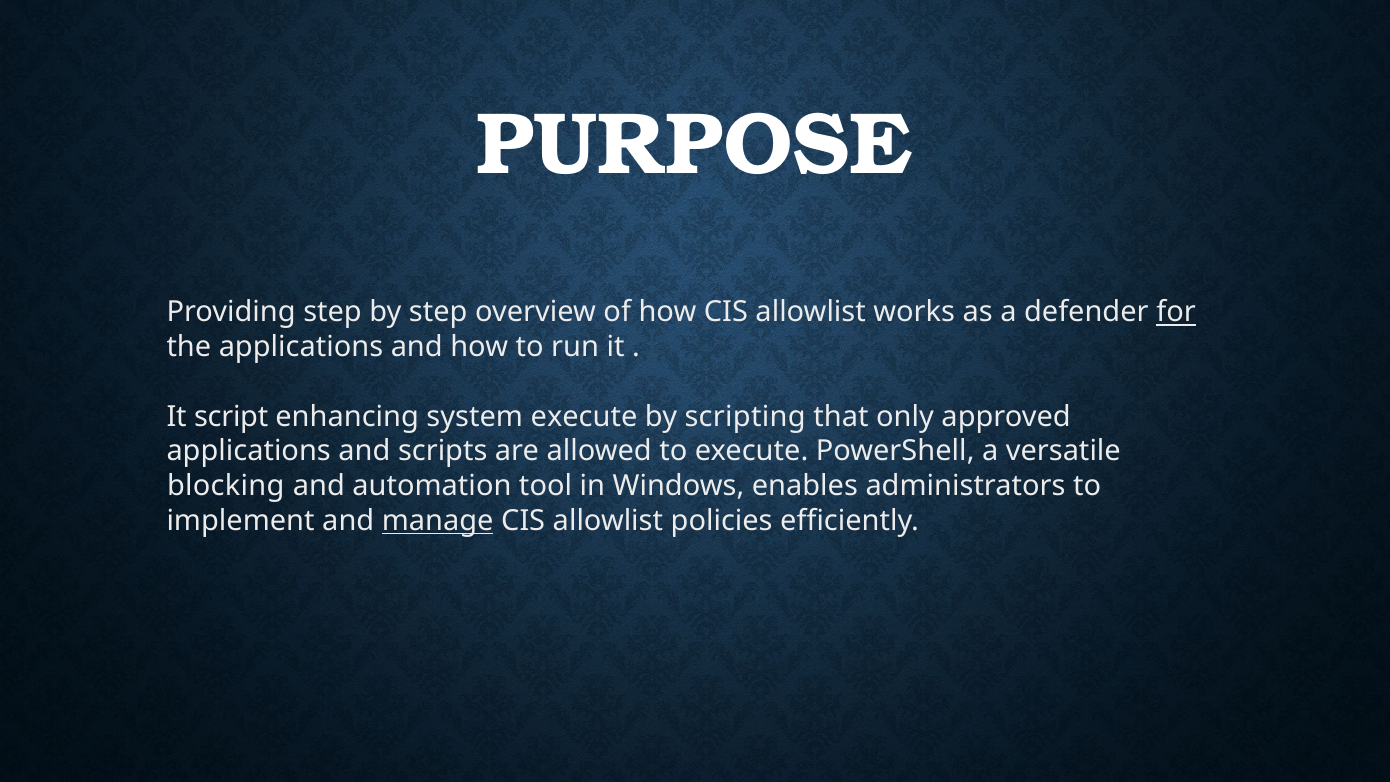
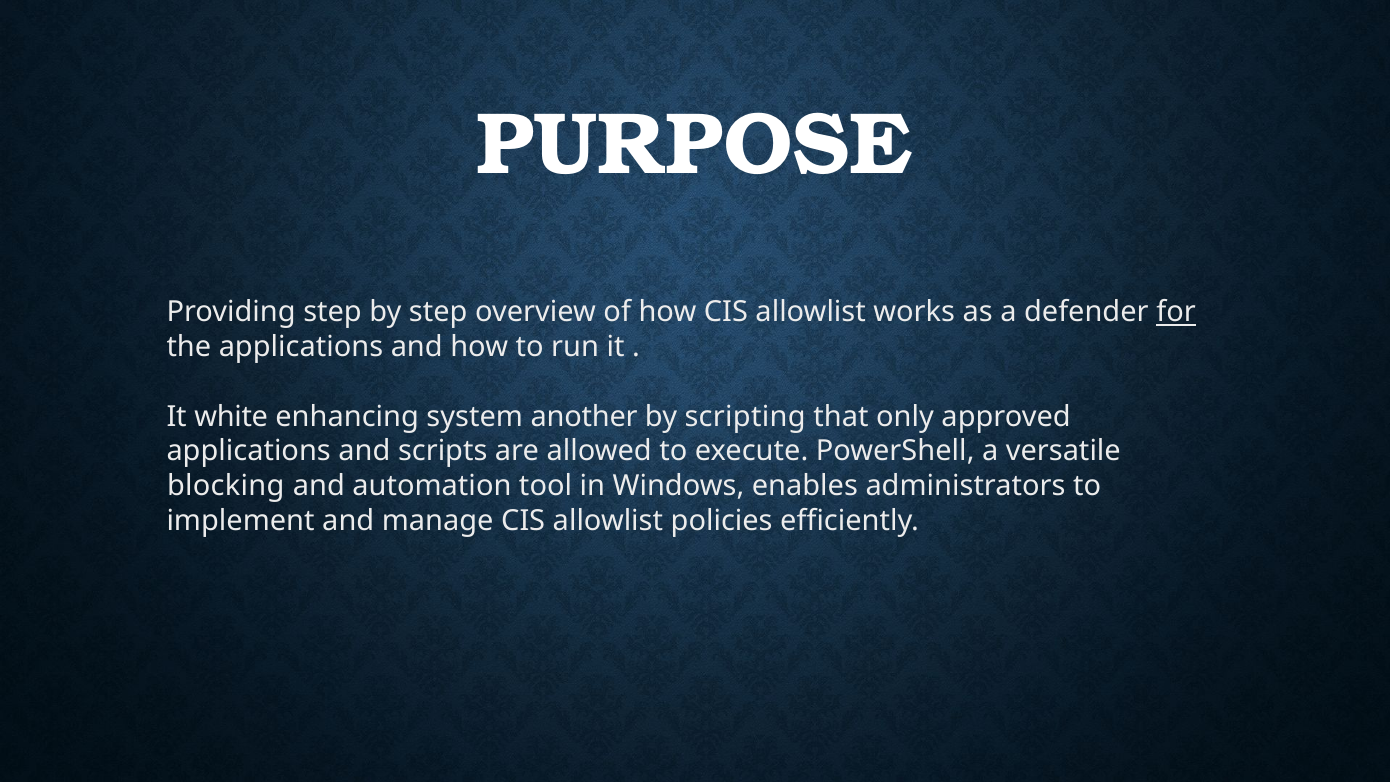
script: script -> white (231, 417)
system execute: execute -> another (584, 417)
manage underline: present -> none (438, 521)
